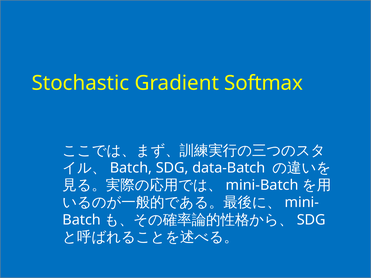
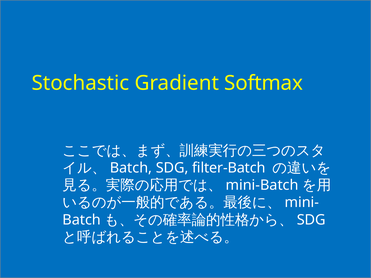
data-Batch: data-Batch -> filter-Batch (229, 168)
